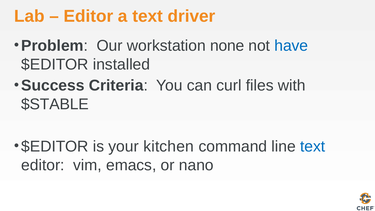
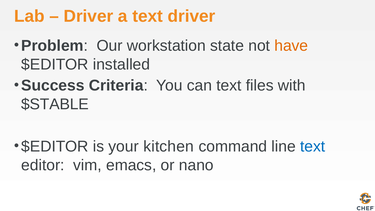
Editor: Editor -> Driver (88, 16)
none: none -> state (227, 46)
have colour: blue -> orange (291, 46)
can curl: curl -> text (229, 85)
